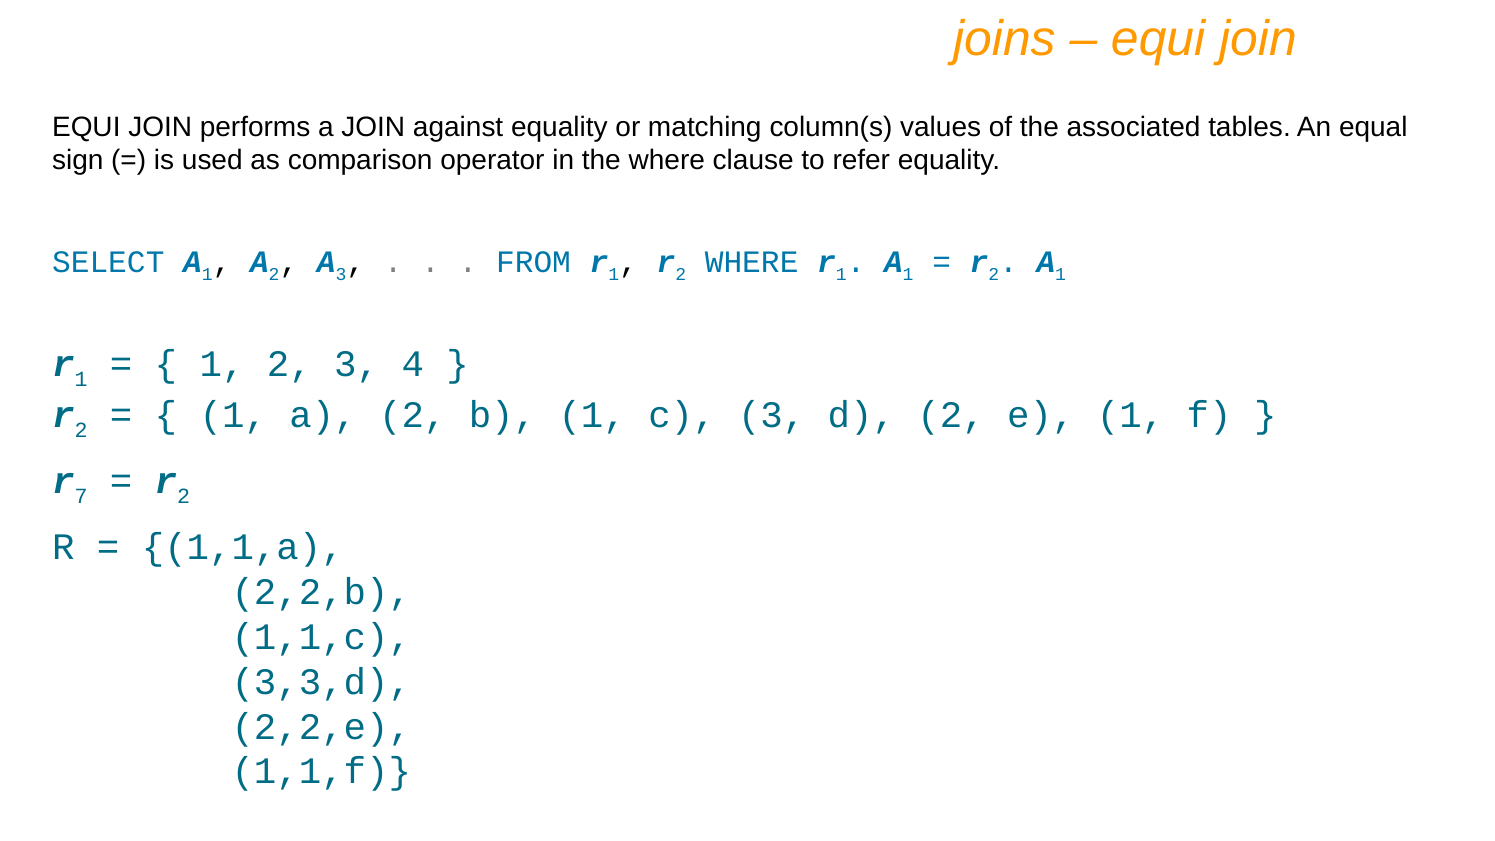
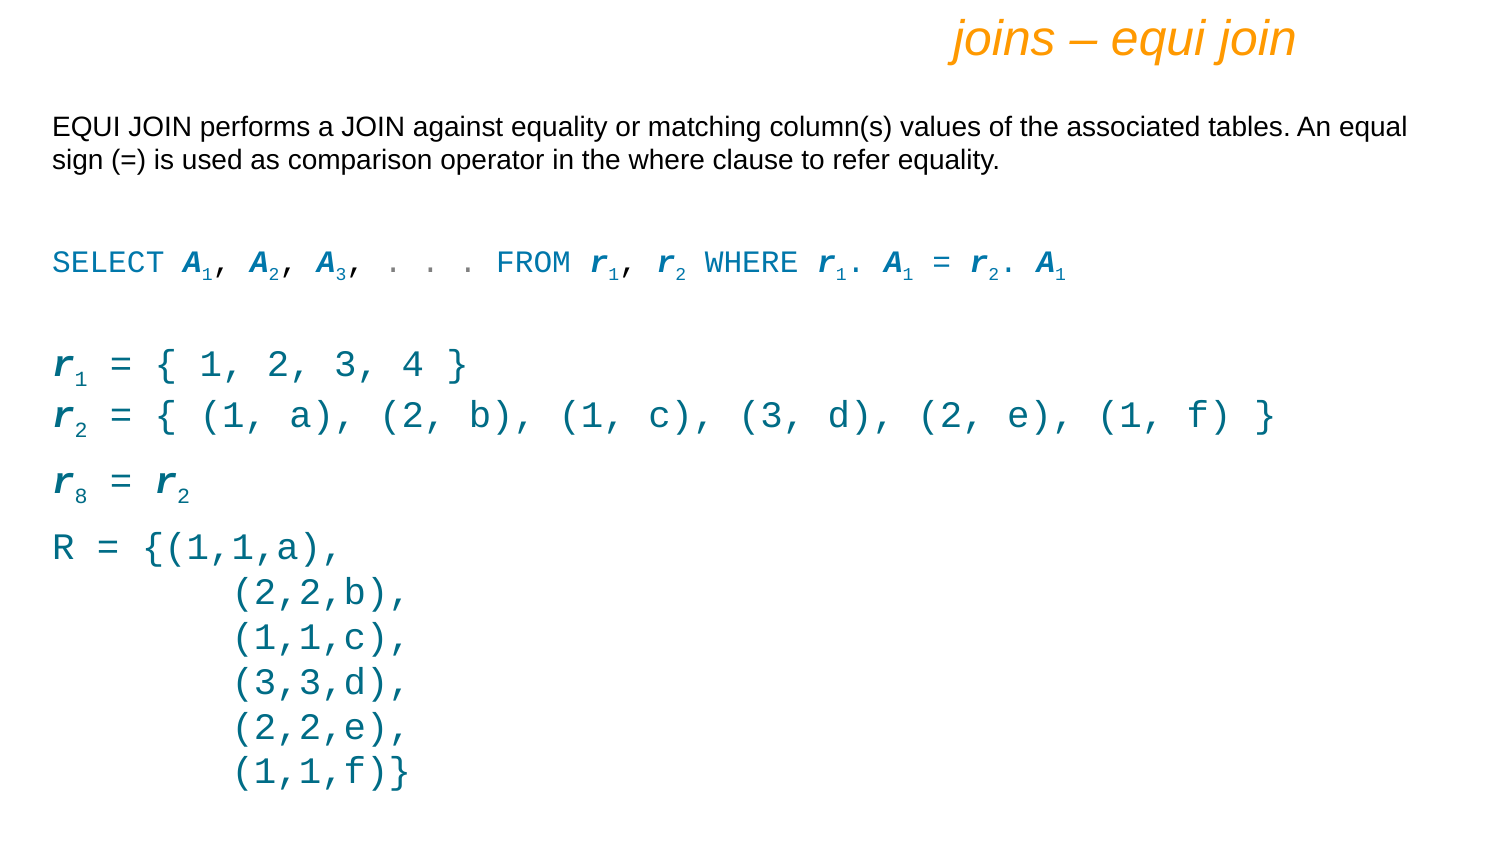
7: 7 -> 8 (81, 496)
